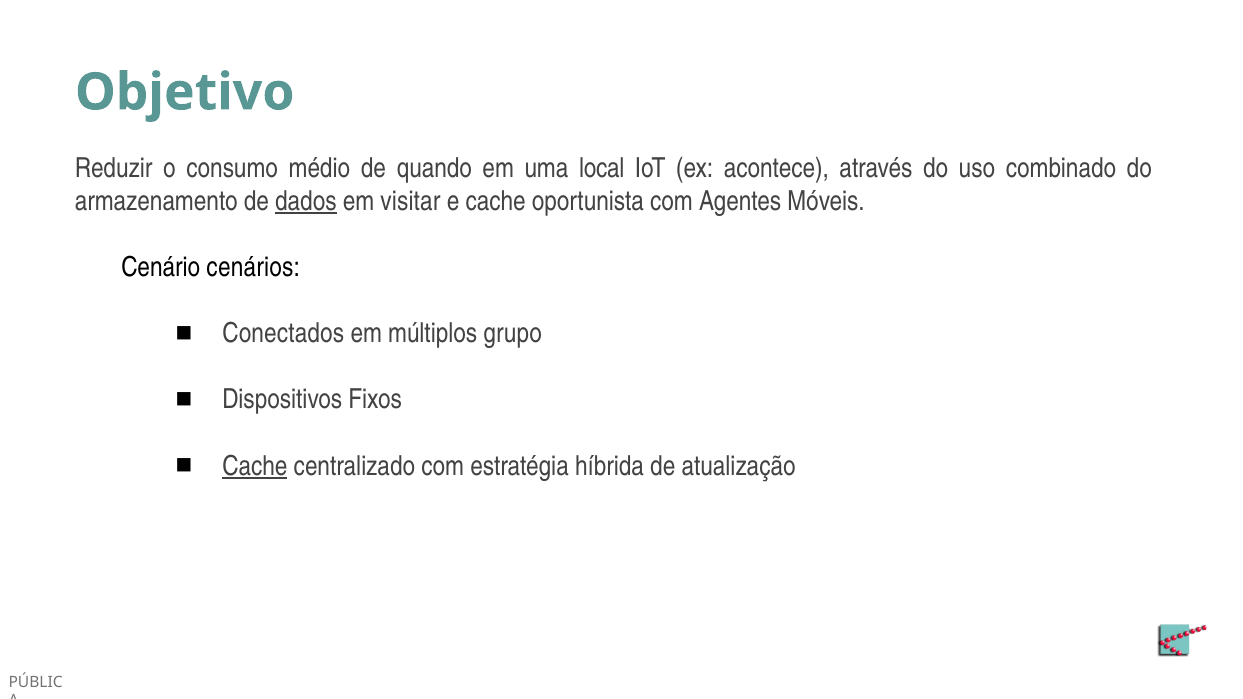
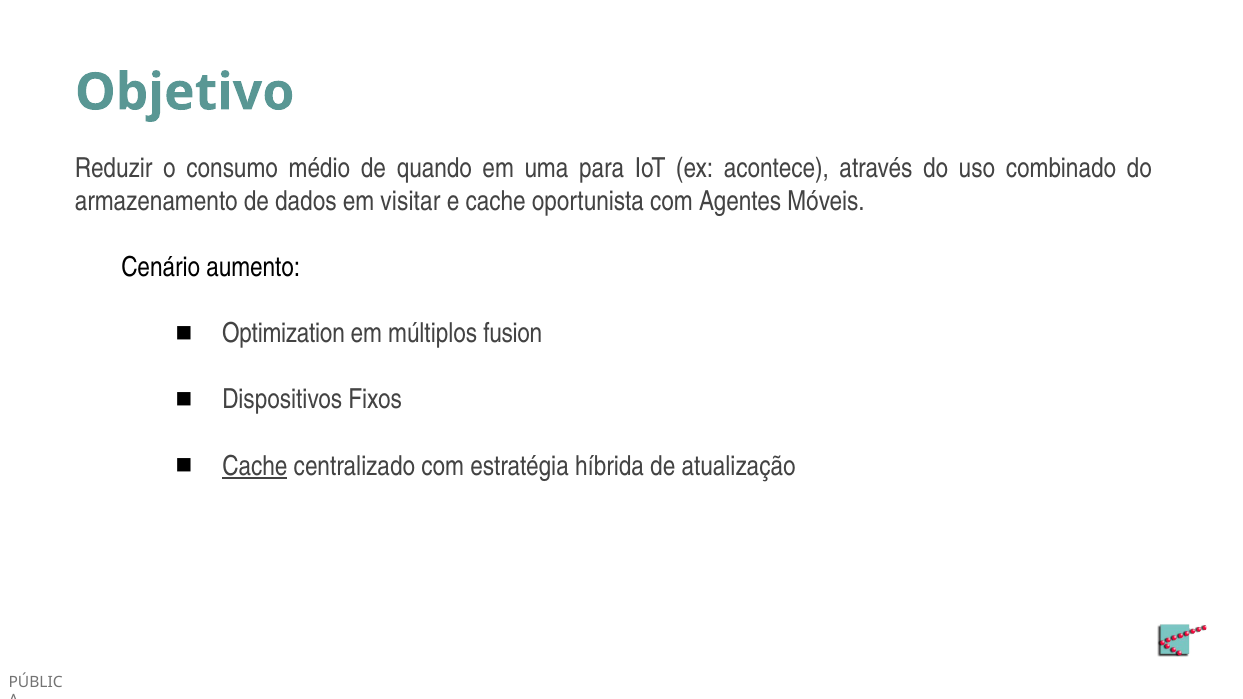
local: local -> para (602, 168)
dados underline: present -> none (306, 201)
cenários: cenários -> aumento (253, 267)
Conectados: Conectados -> Optimization (283, 334)
grupo: grupo -> fusion (513, 334)
